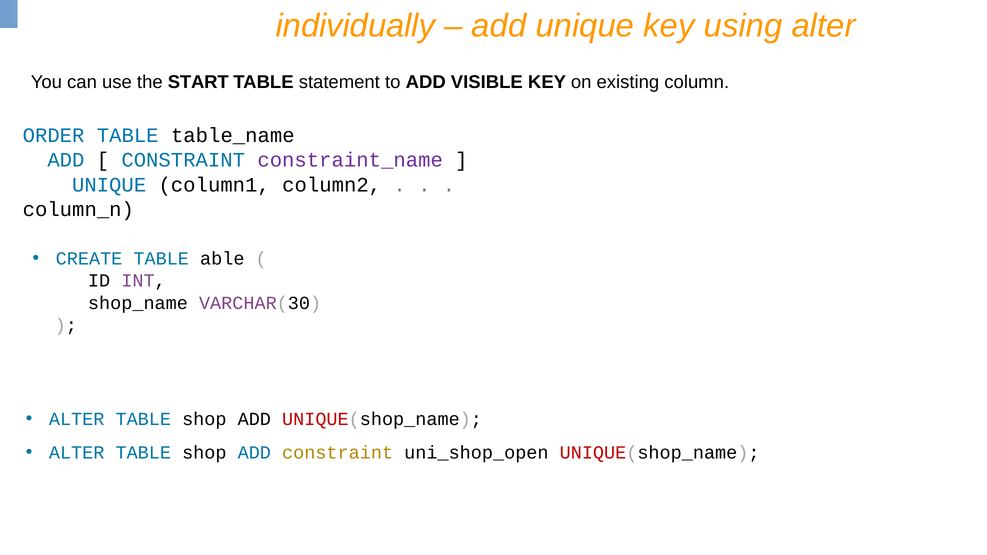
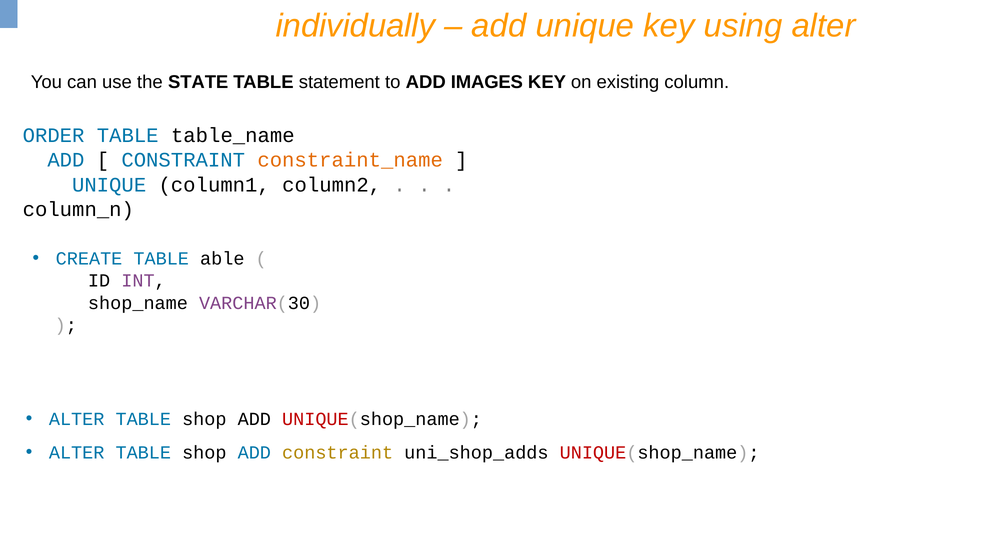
START: START -> STATE (198, 82)
VISIBLE: VISIBLE -> IMAGES (487, 82)
constraint_name colour: purple -> orange (350, 160)
uni_shop_open: uni_shop_open -> uni_shop_adds (476, 453)
